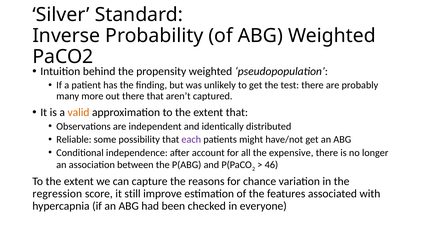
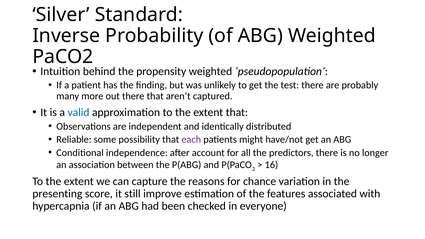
valid colour: orange -> blue (79, 112)
expensive: expensive -> predictors (291, 153)
46: 46 -> 16 (271, 165)
regression: regression -> presenting (57, 194)
